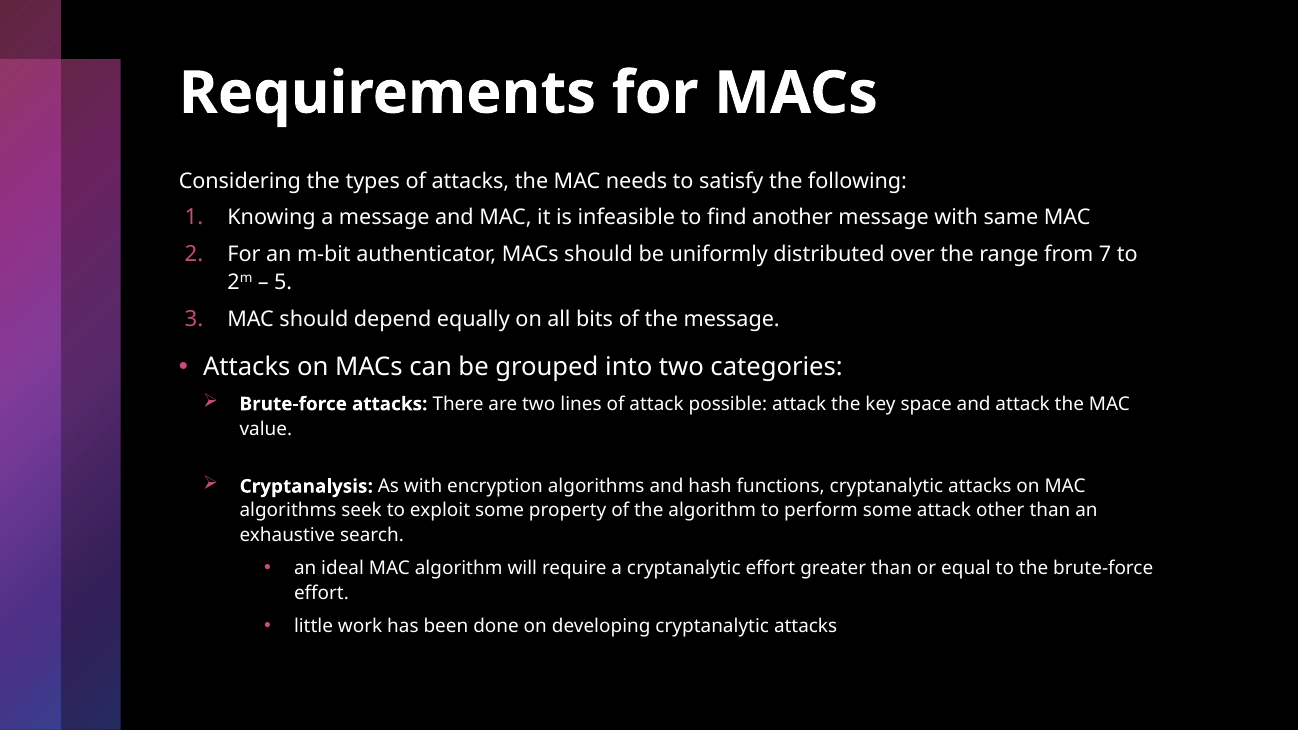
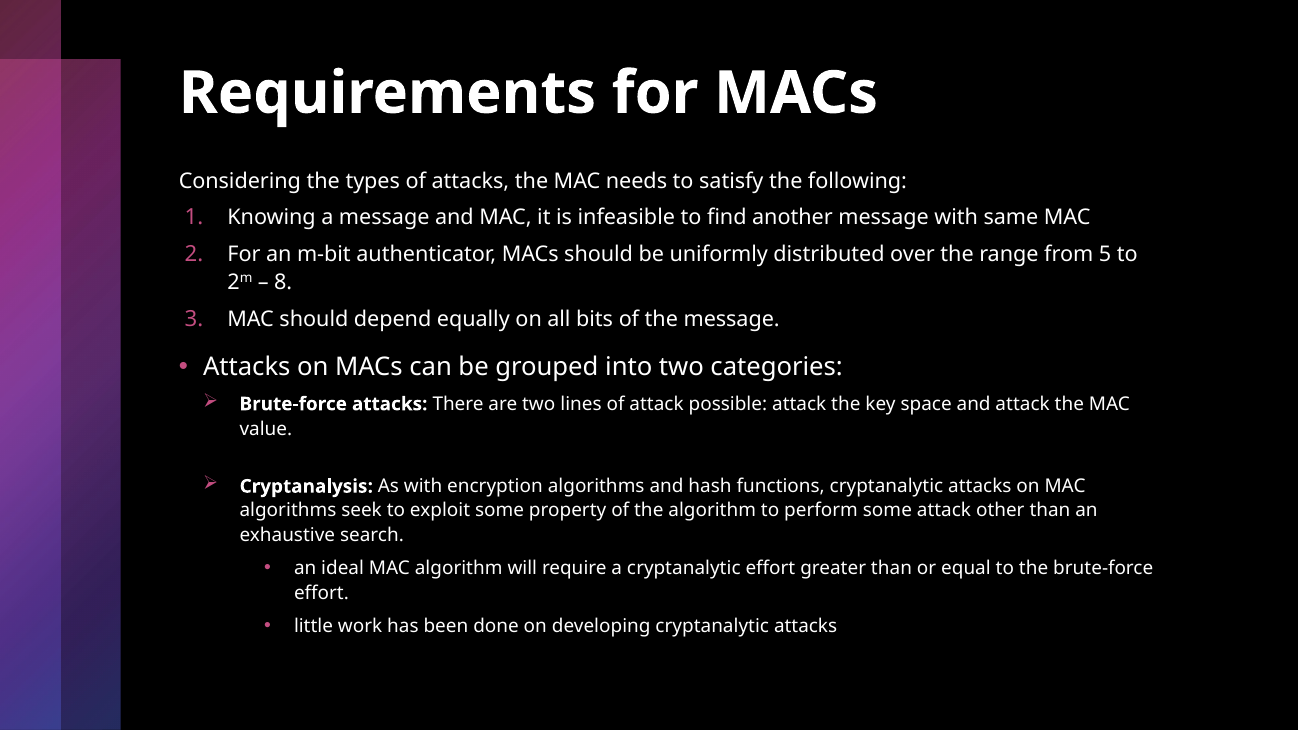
7: 7 -> 5 (1105, 254)
5: 5 -> 8 (283, 283)
